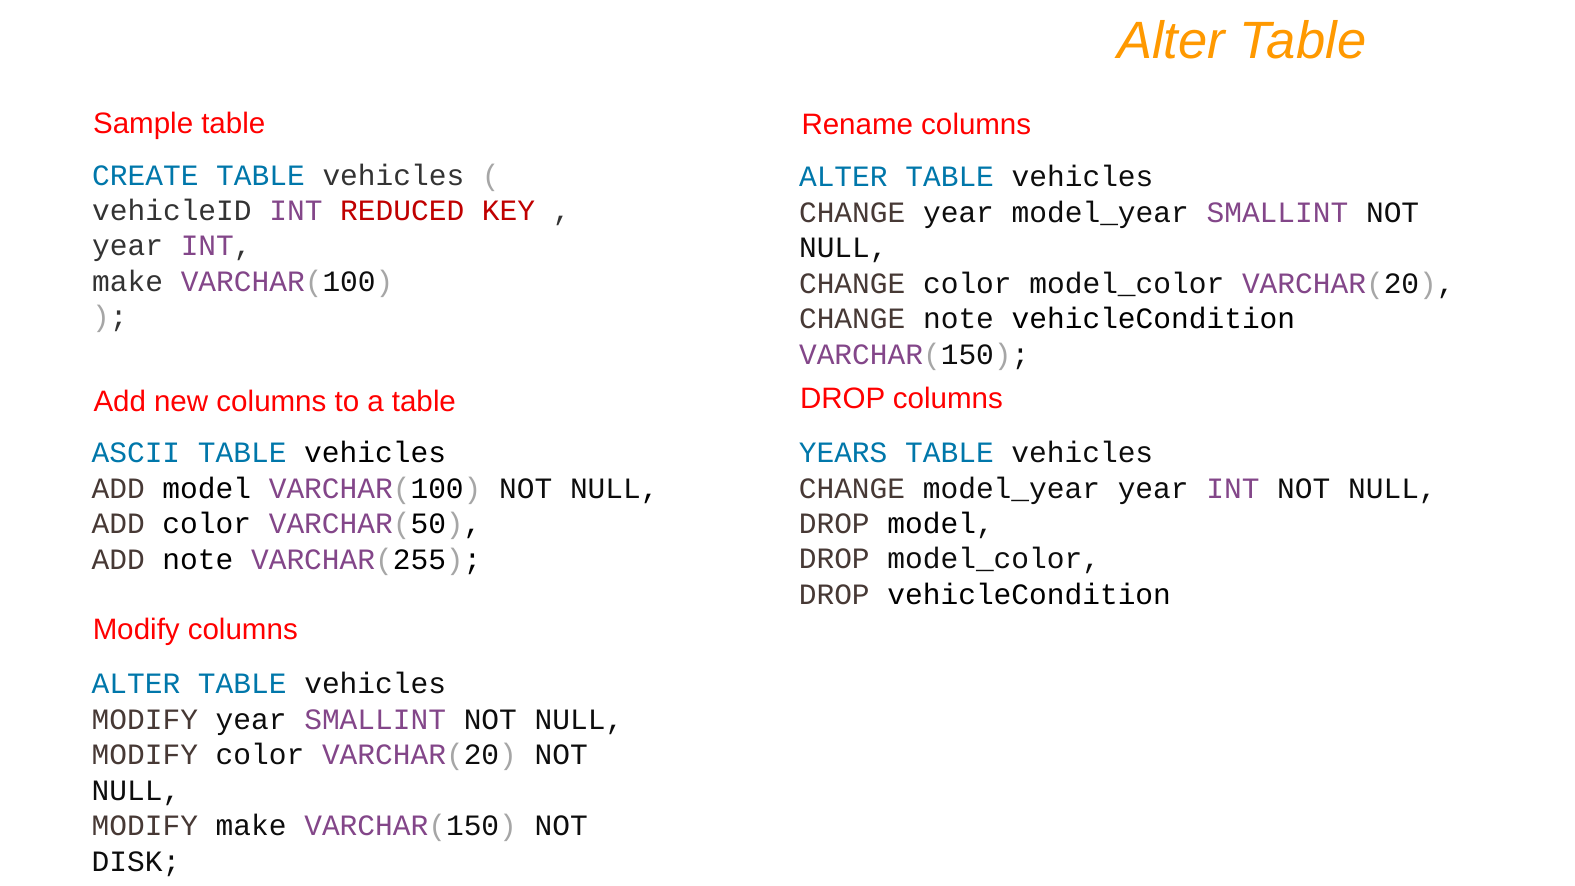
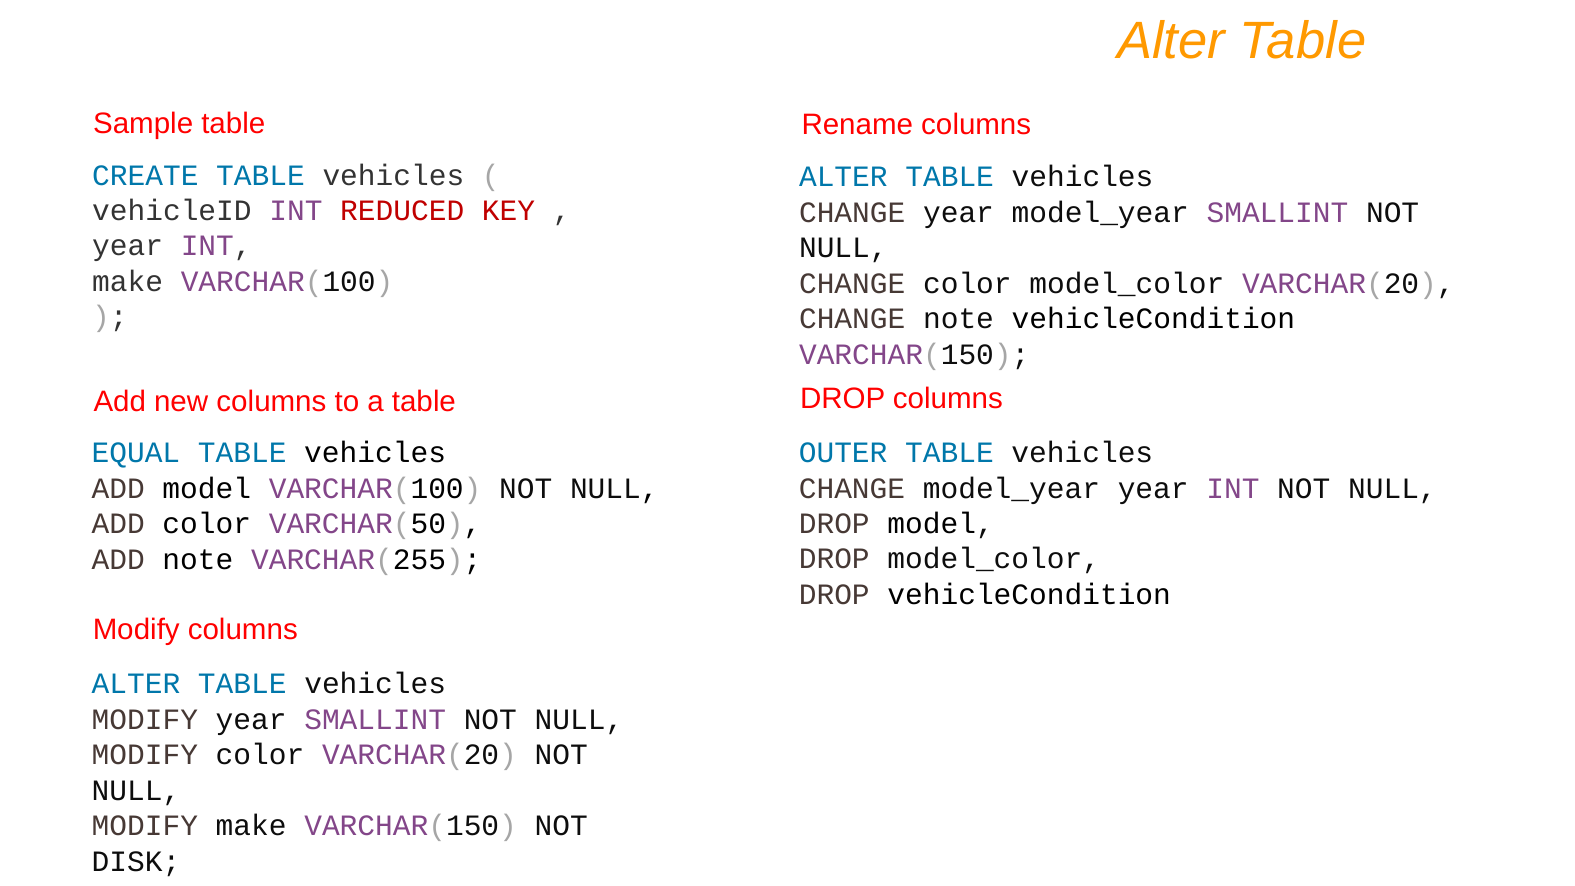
ASCII: ASCII -> EQUAL (136, 453)
YEARS: YEARS -> OUTER (843, 453)
